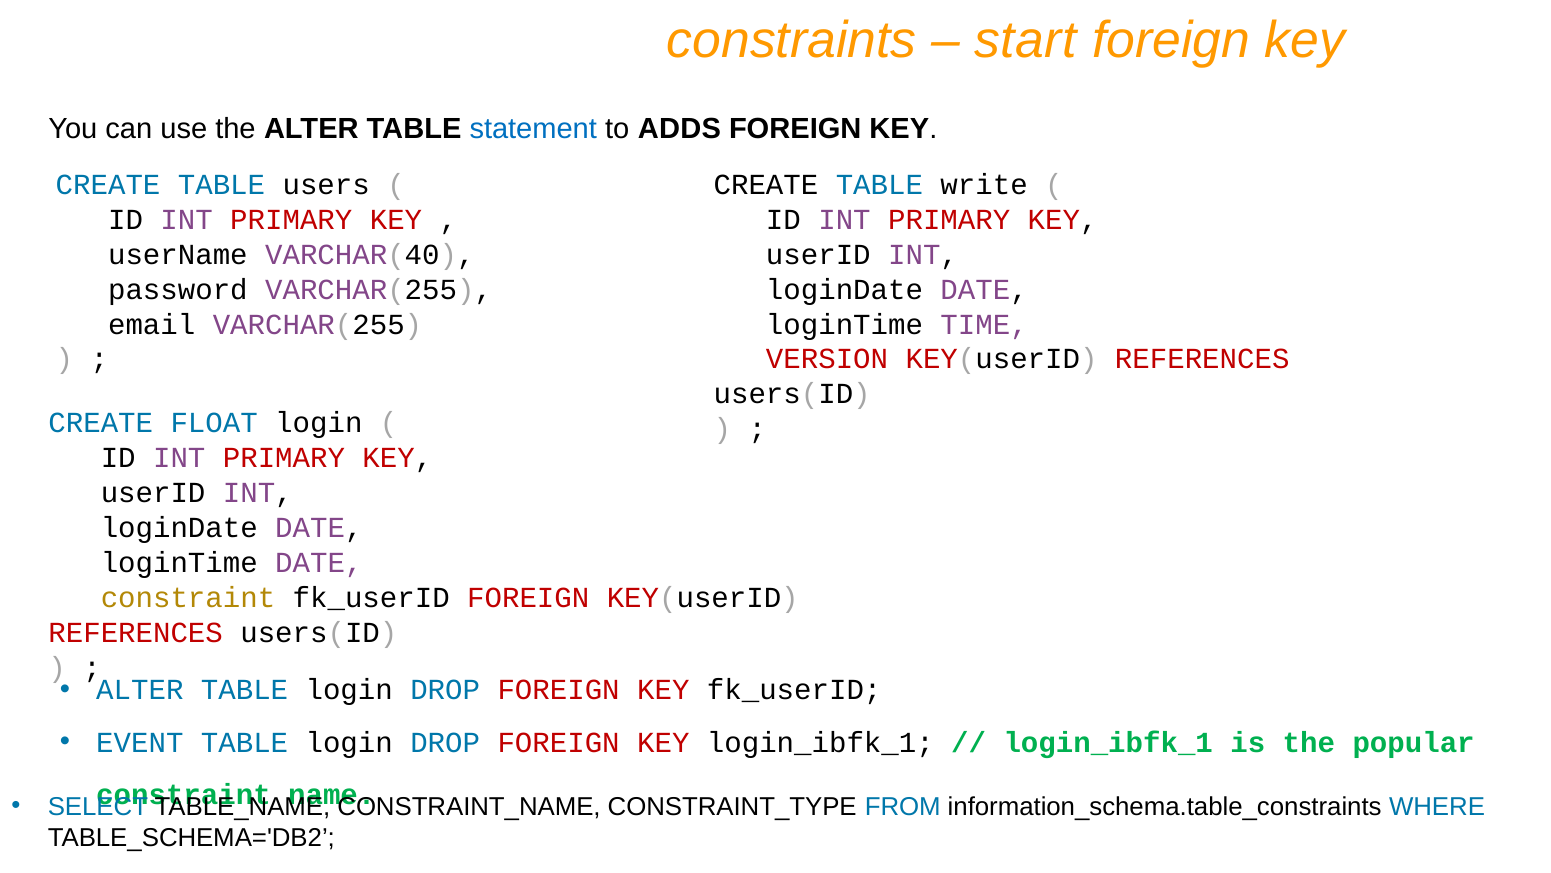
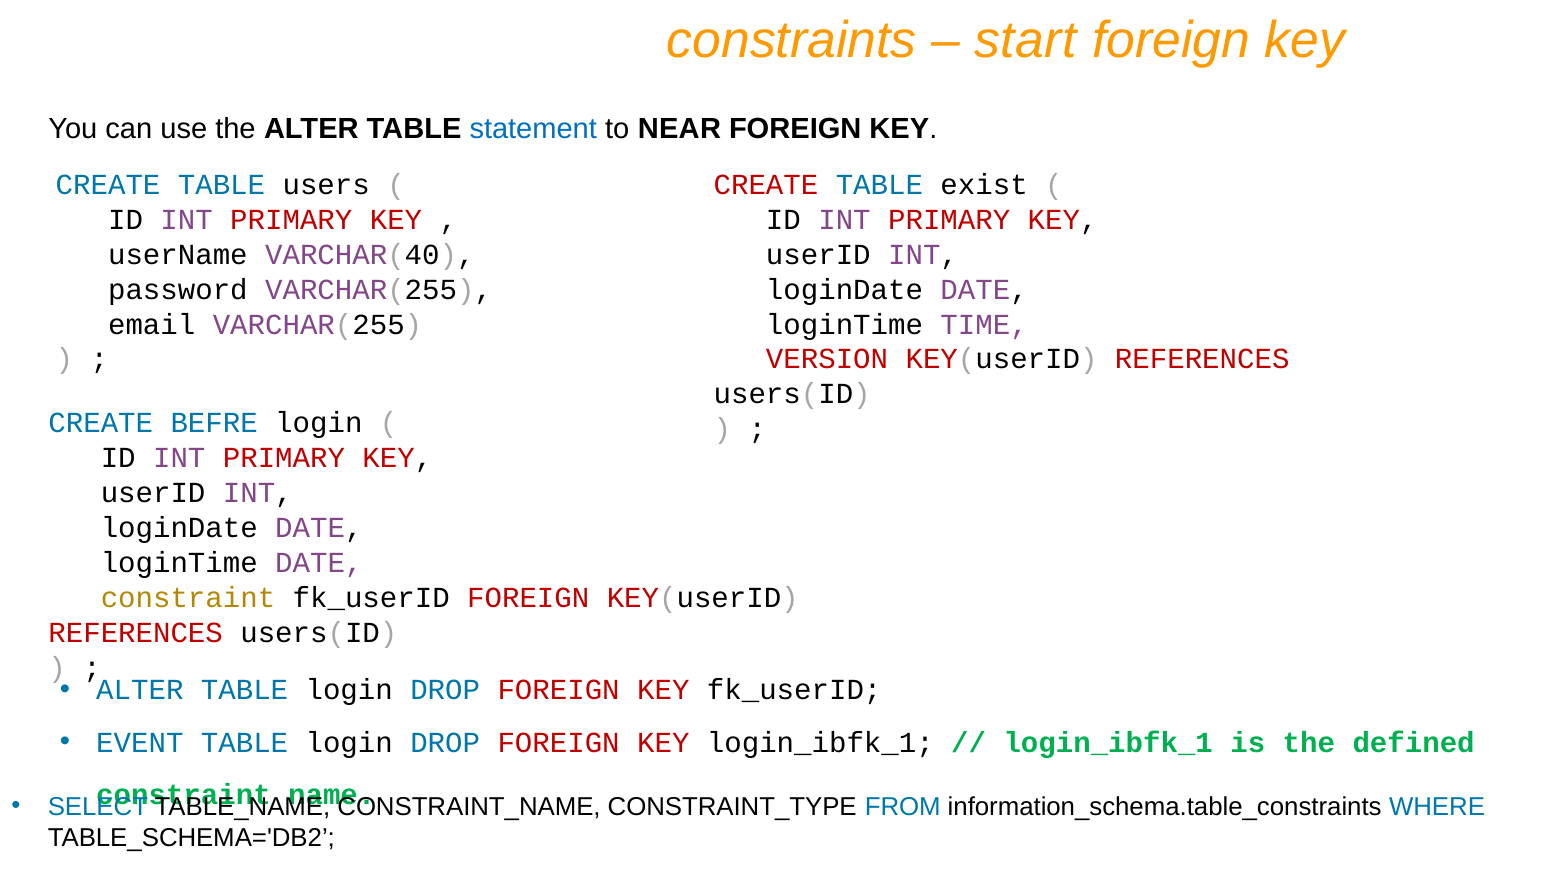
ADDS: ADDS -> NEAR (679, 129)
CREATE colour: black -> red (766, 185)
write: write -> exist (984, 185)
FLOAT: FLOAT -> BEFRE (214, 423)
popular: popular -> defined (1414, 742)
